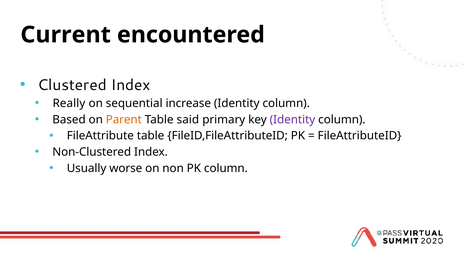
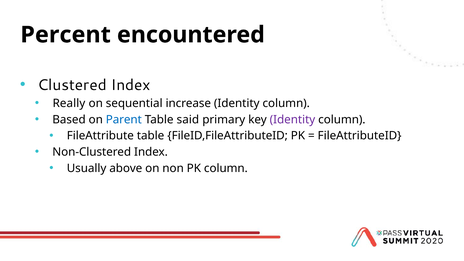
Current: Current -> Percent (66, 35)
Parent colour: orange -> blue (124, 120)
worse: worse -> above (126, 168)
